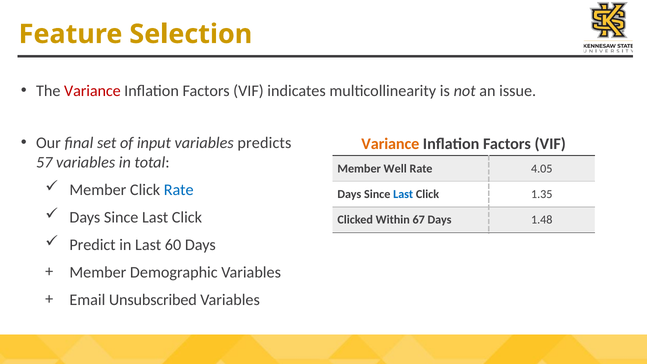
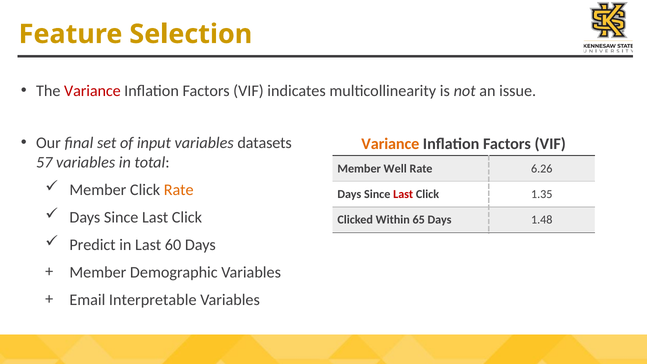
predicts: predicts -> datasets (265, 143)
4.05: 4.05 -> 6.26 (542, 169)
Rate colour: blue -> orange (179, 190)
Last colour: blue -> red (403, 194)
67: 67 -> 65 (419, 220)
Unsubscribed: Unsubscribed -> Interpretable (153, 300)
